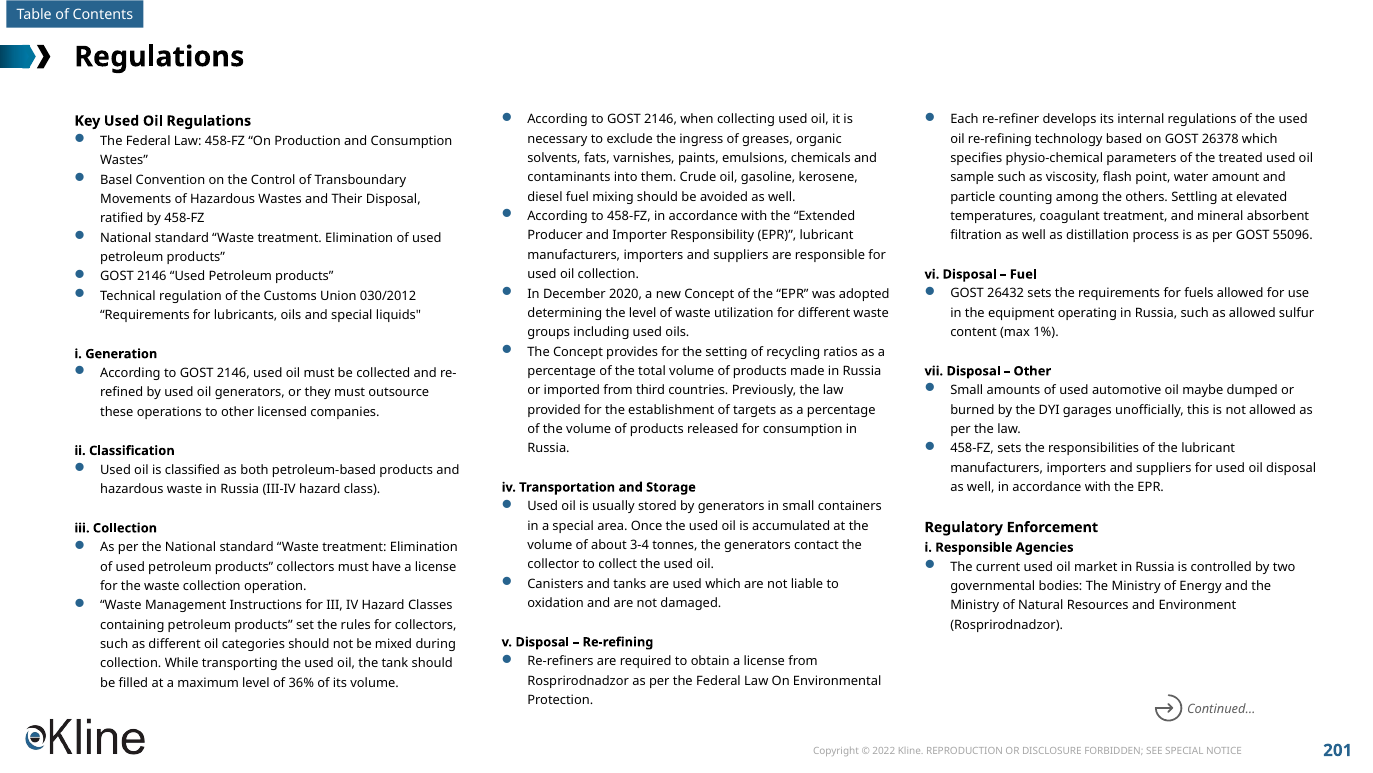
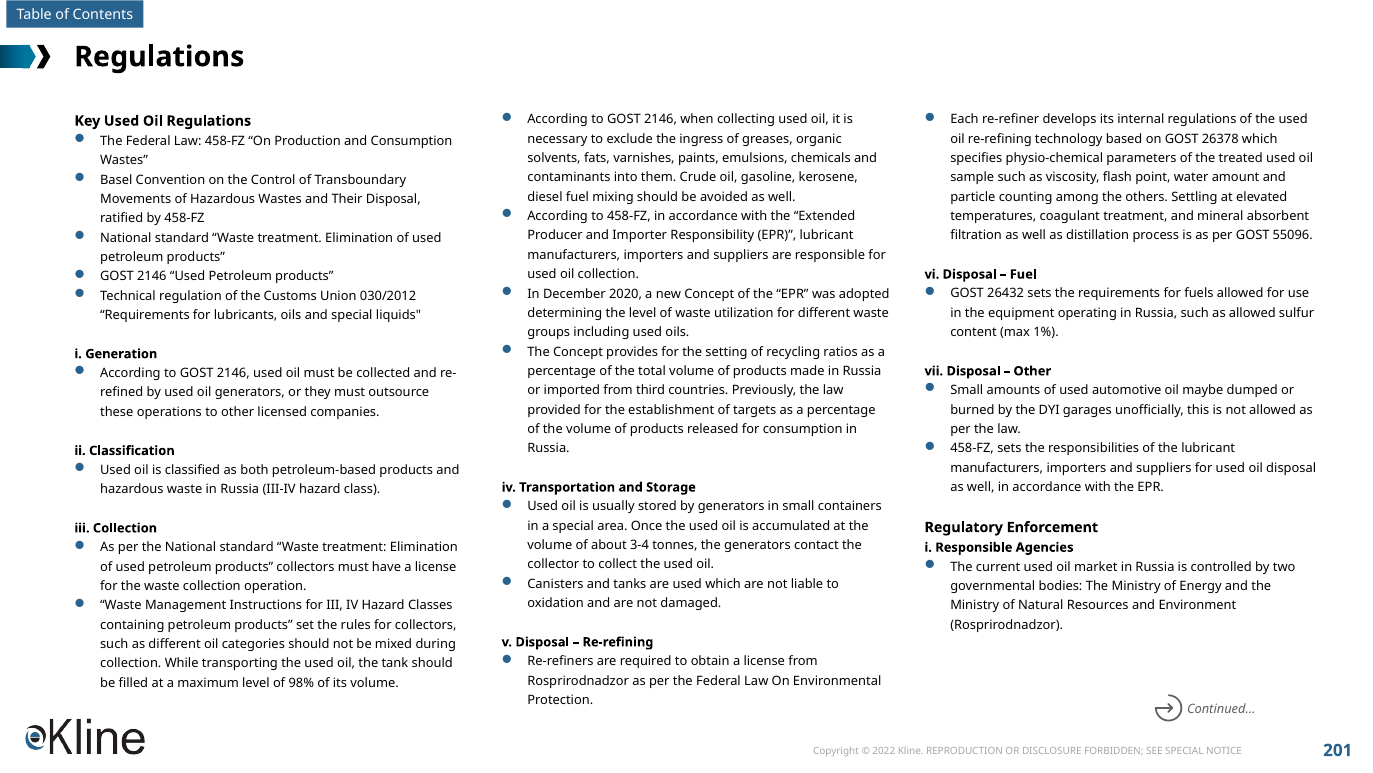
36%: 36% -> 98% (301, 682)
